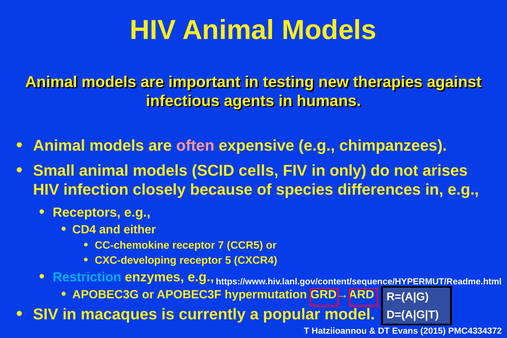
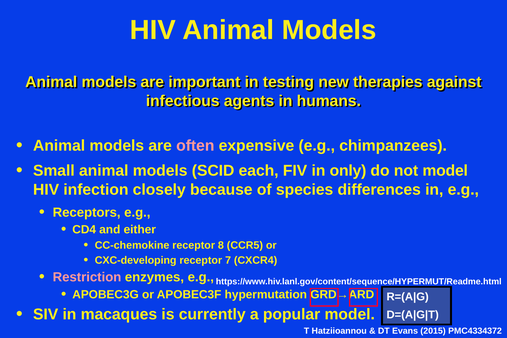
cells: cells -> each (259, 171)
not arises: arises -> model (445, 171)
7: 7 -> 8 (221, 245)
5: 5 -> 7 (228, 260)
Restriction colour: light blue -> pink (87, 277)
